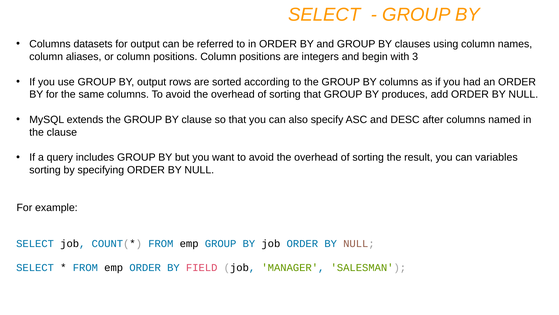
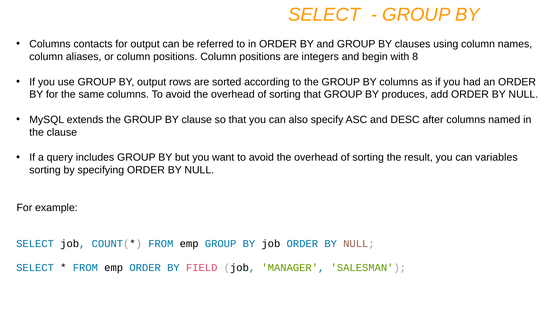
datasets: datasets -> contacts (93, 44)
3: 3 -> 8 (415, 57)
